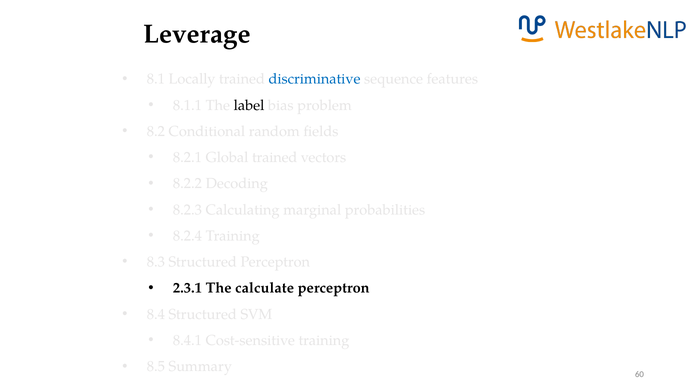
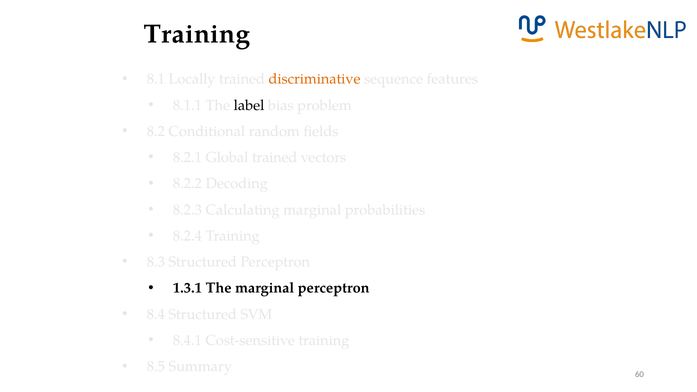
Leverage: Leverage -> Training (197, 34)
discriminative colour: blue -> orange (315, 79)
2.3.1: 2.3.1 -> 1.3.1 (187, 288)
The calculate: calculate -> marginal (265, 288)
